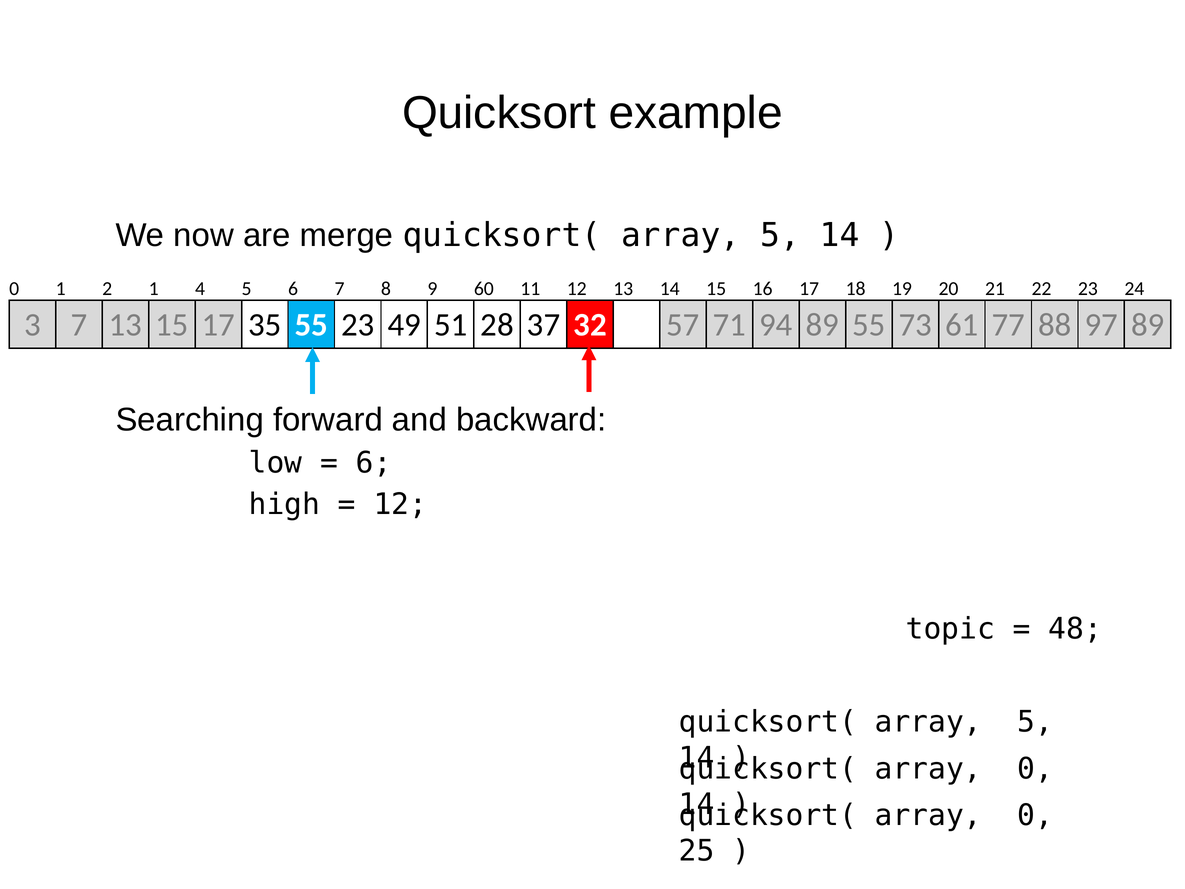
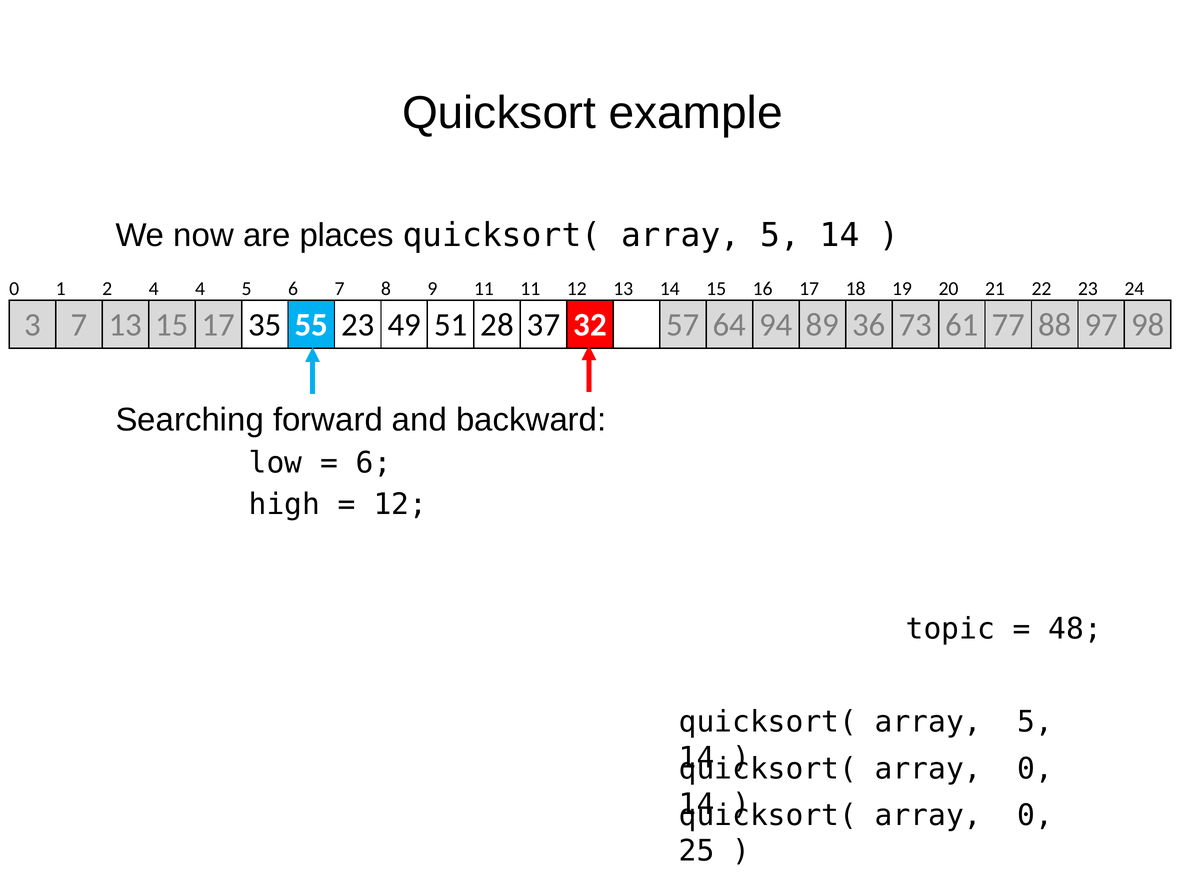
merge: merge -> places (347, 235)
2 1: 1 -> 4 (154, 289)
9 60: 60 -> 11 (484, 289)
71: 71 -> 64 (729, 325)
89 55: 55 -> 36 (869, 325)
97 89: 89 -> 98 (1148, 325)
